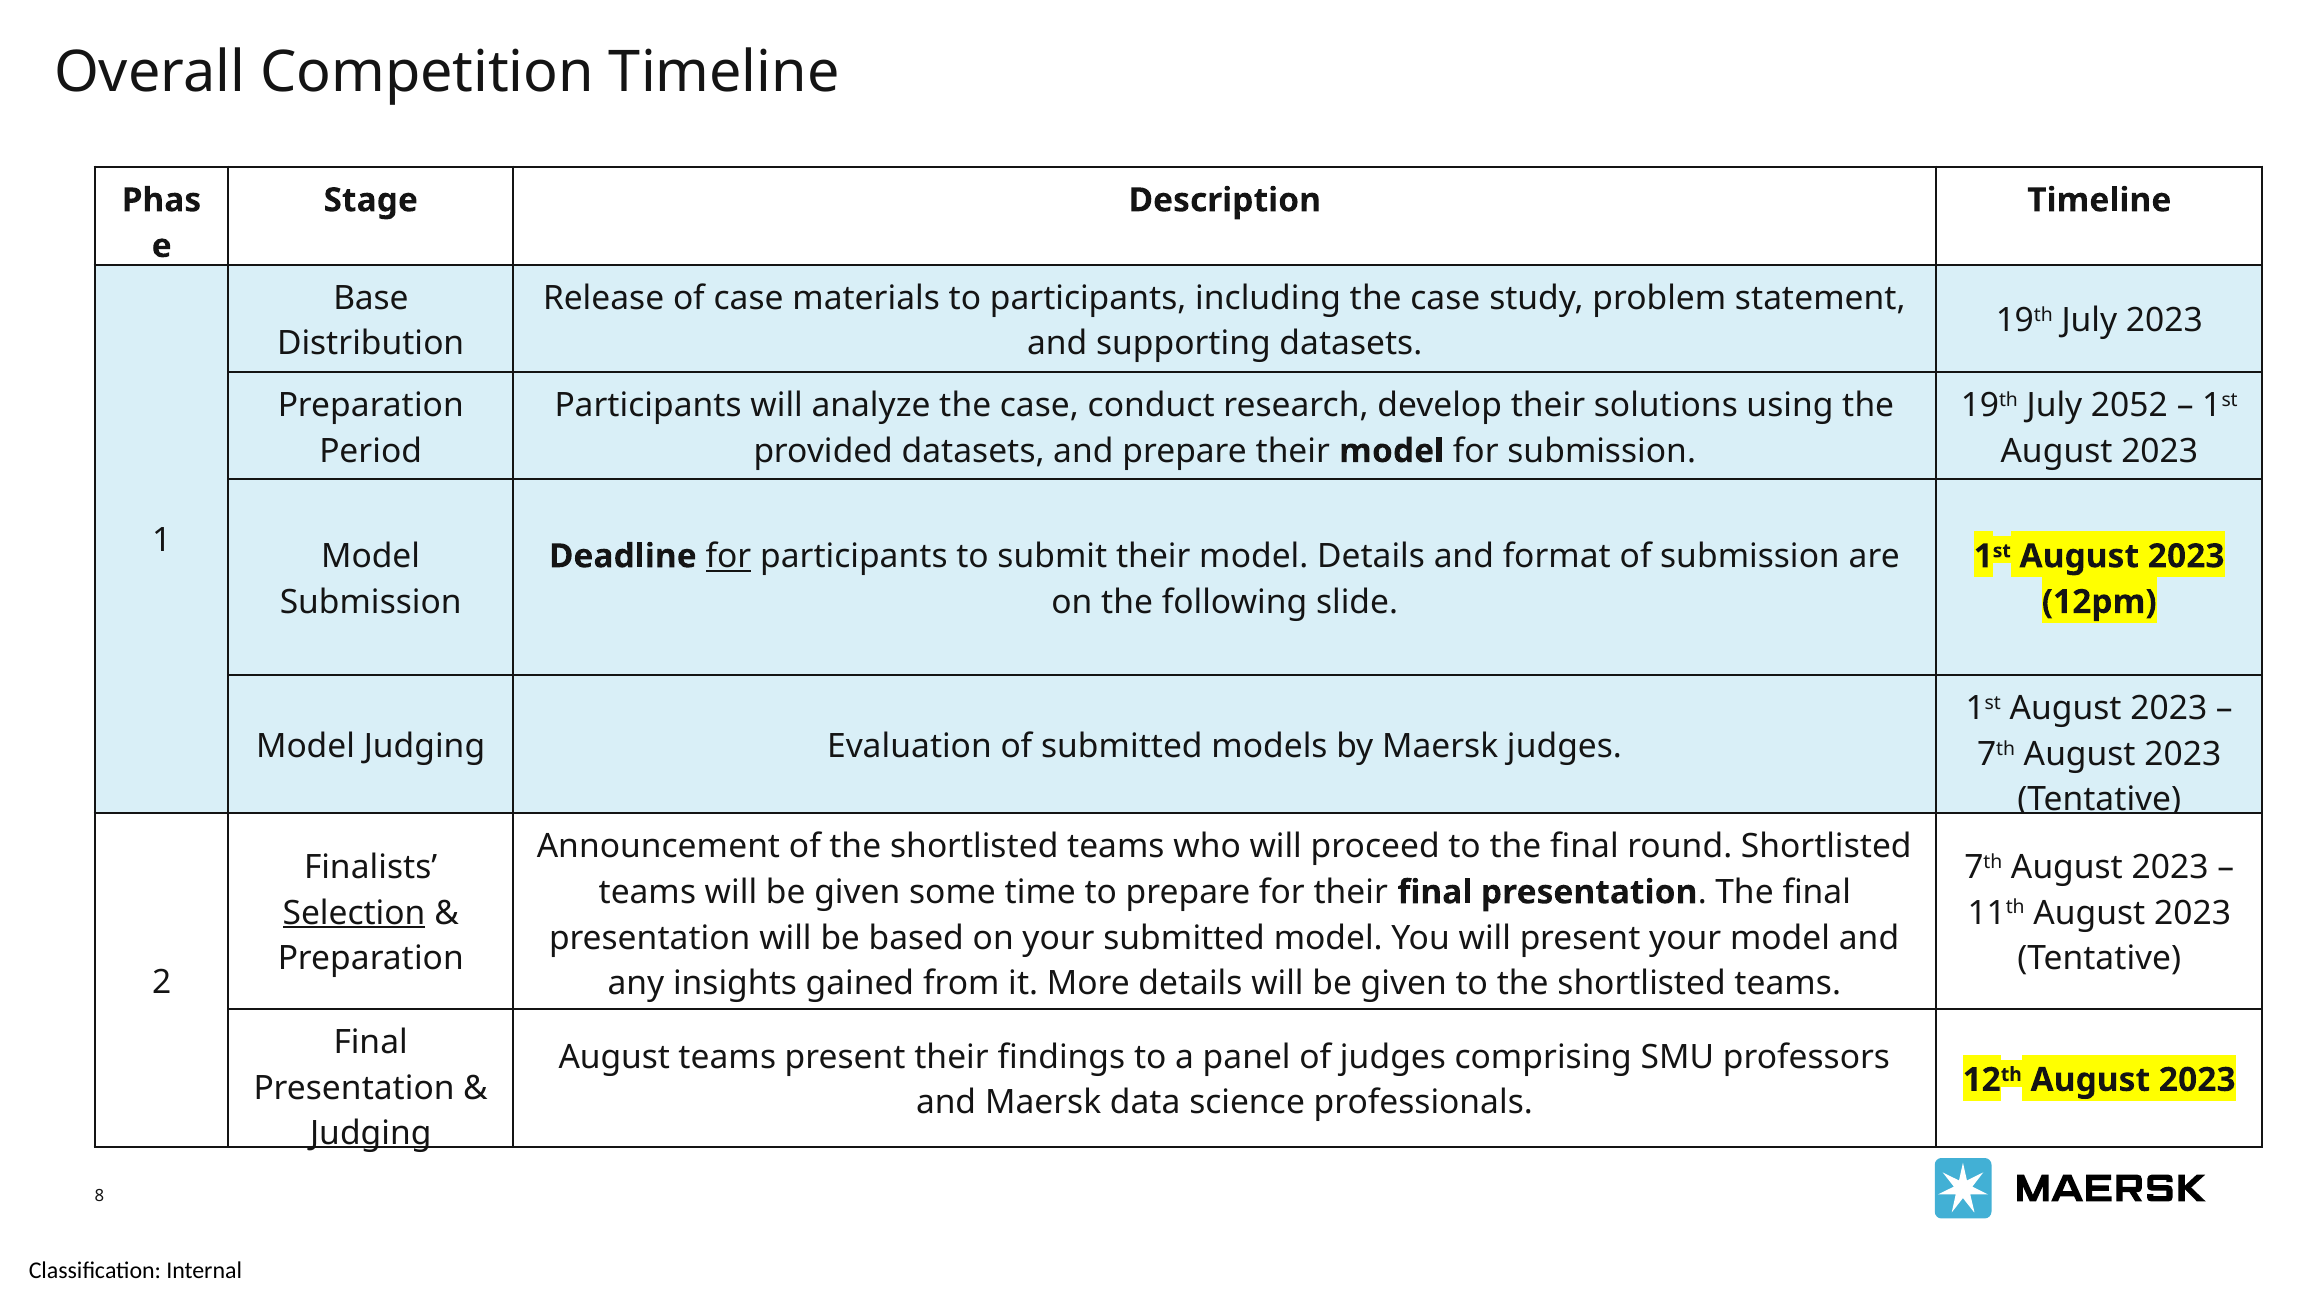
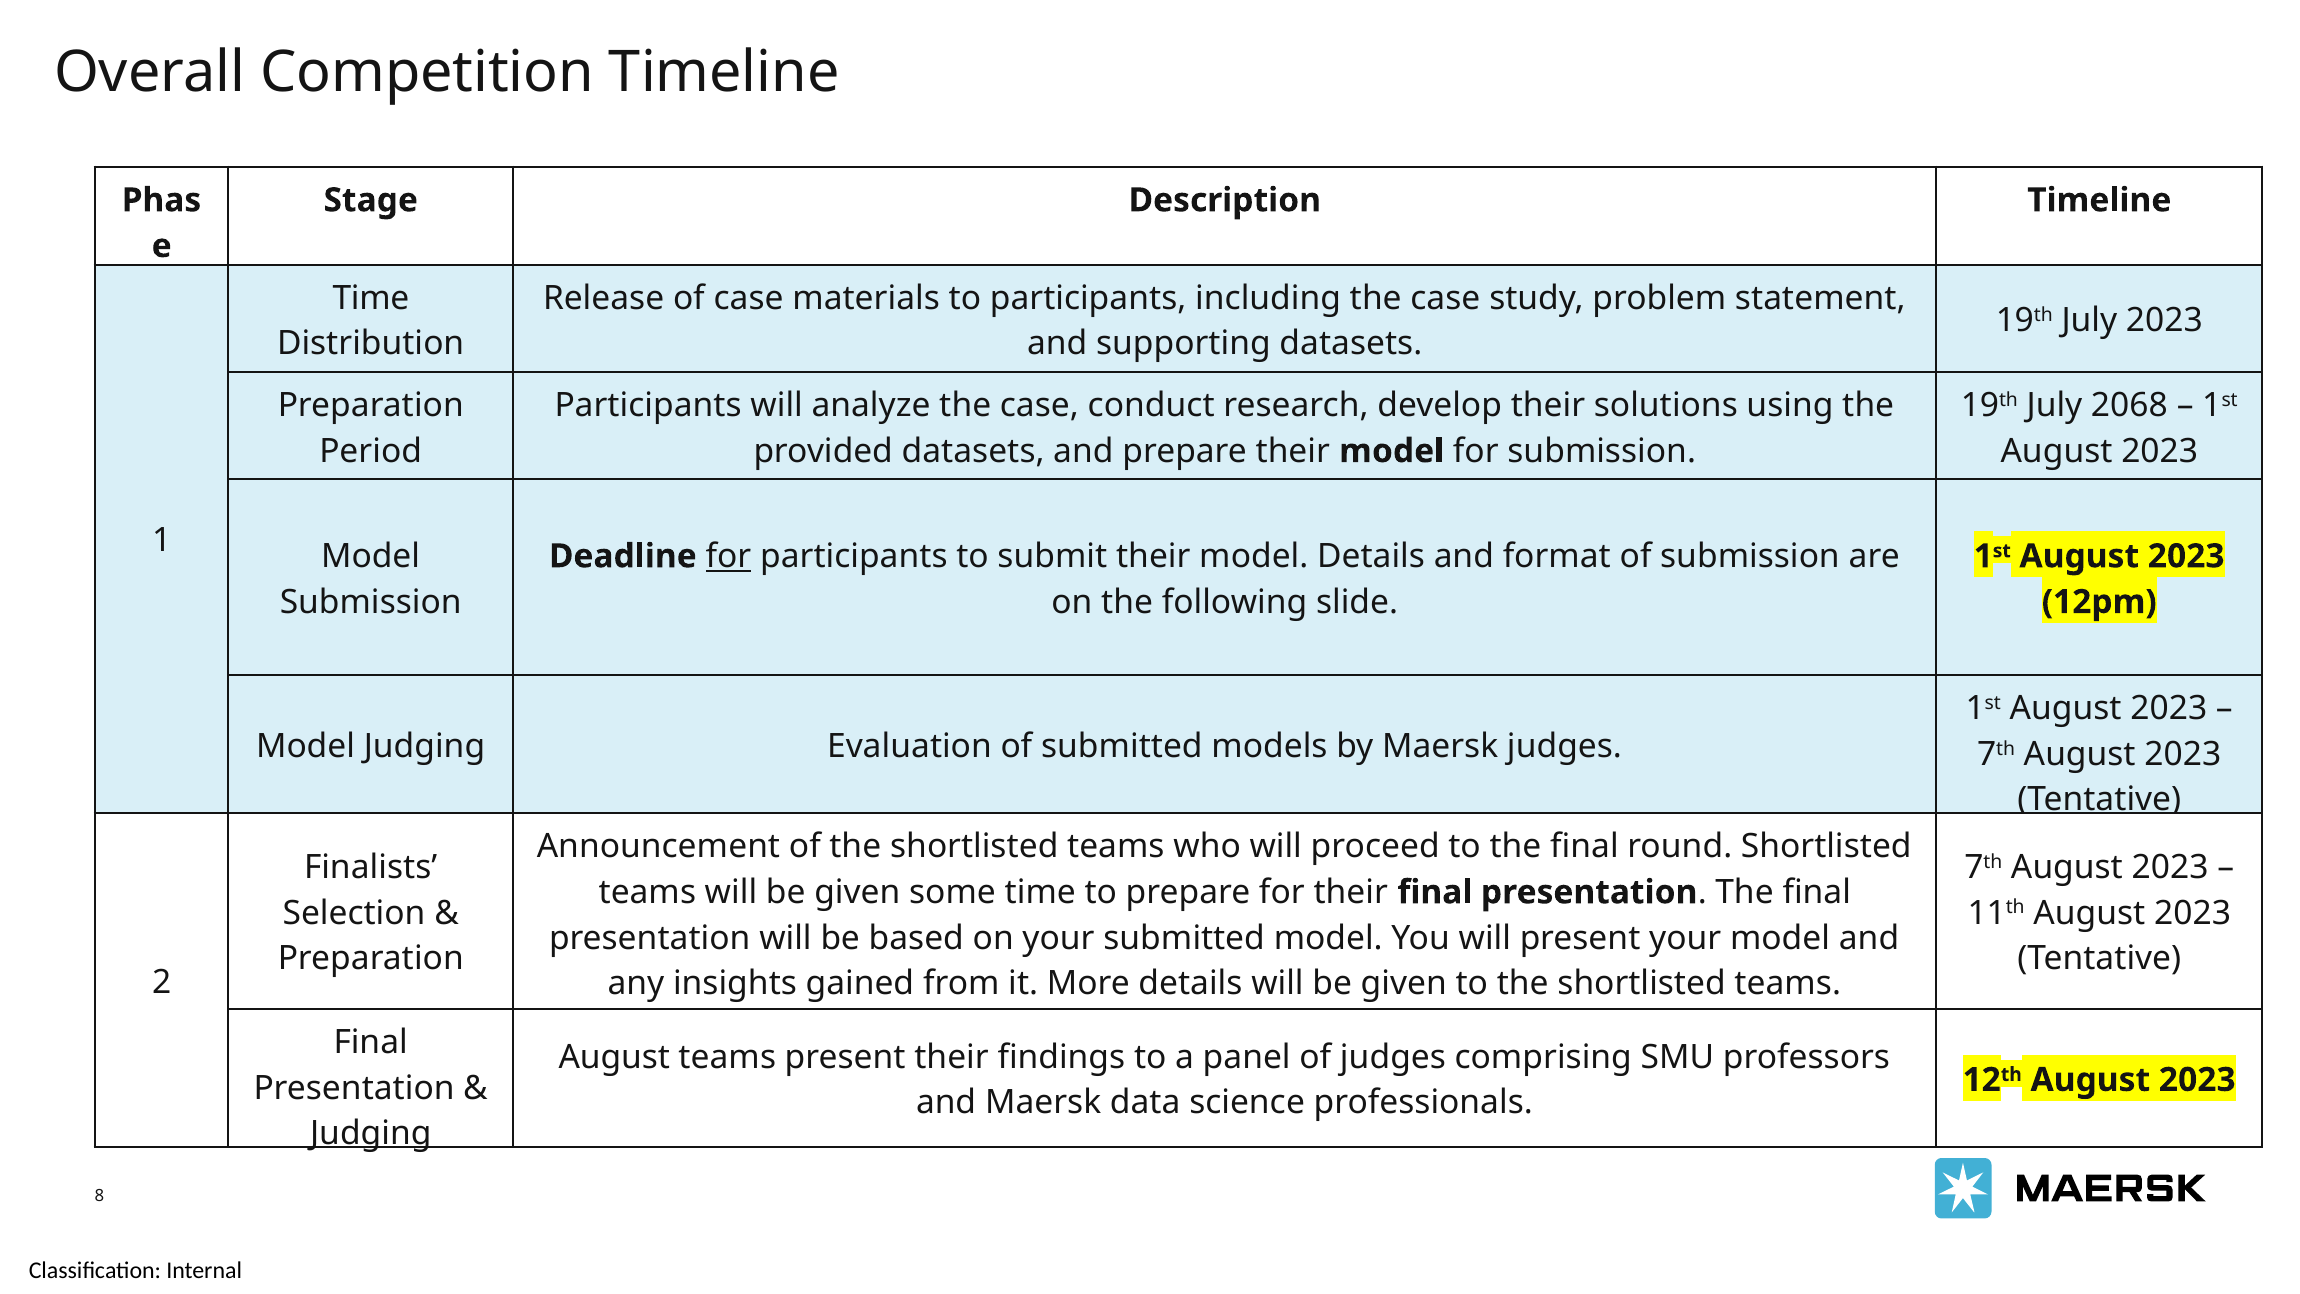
Base: Base -> Time (371, 298)
2052: 2052 -> 2068 (2129, 405)
Selection underline: present -> none (354, 913)
